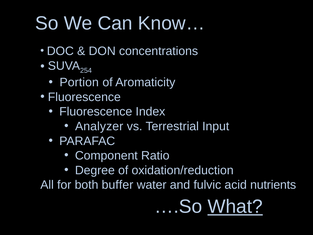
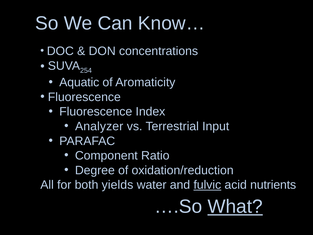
Portion: Portion -> Aquatic (79, 82)
buffer: buffer -> yields (118, 185)
fulvic underline: none -> present (207, 185)
